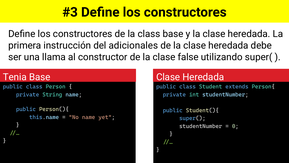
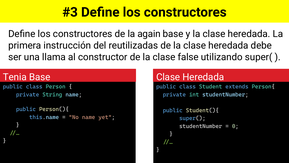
la class: class -> again (149, 34)
adicionales: adicionales -> reutilizadas (133, 45)
